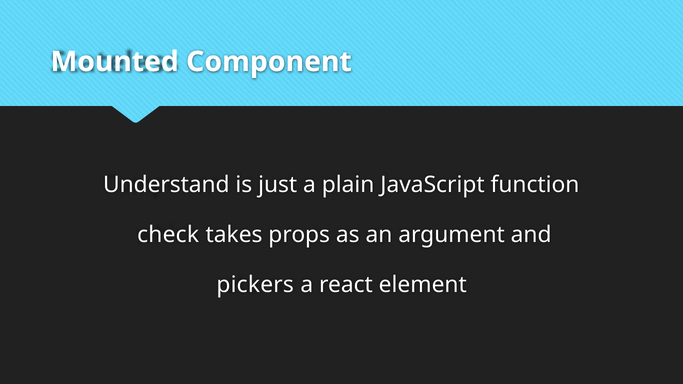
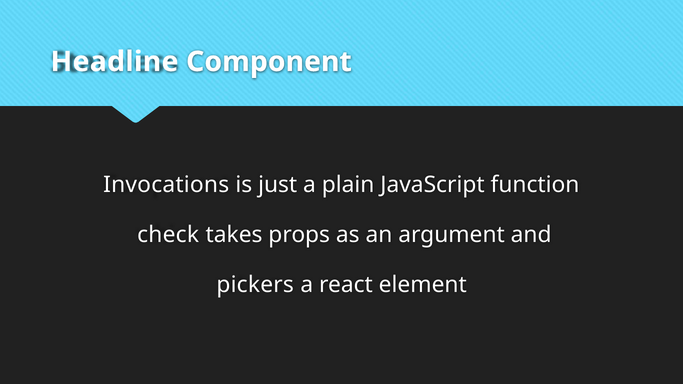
Mounted: Mounted -> Headline (114, 62)
Understand: Understand -> Invocations (166, 185)
